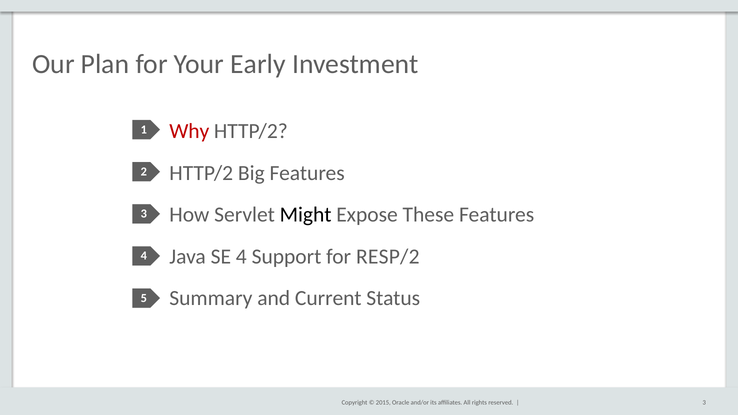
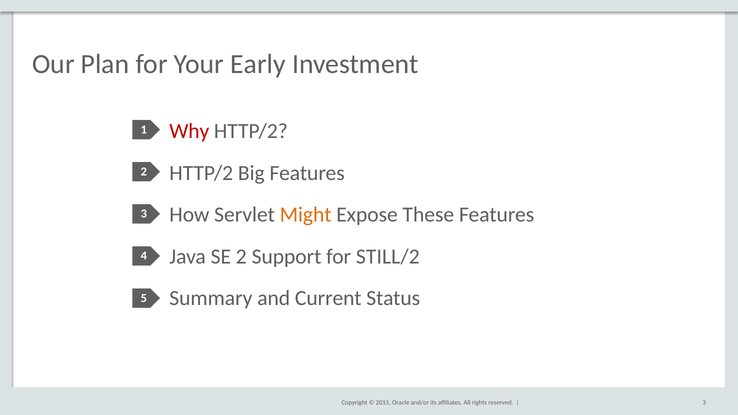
Might colour: black -> orange (306, 215)
SE 4: 4 -> 2 (241, 257)
RESP/2: RESP/2 -> STILL/2 (388, 257)
